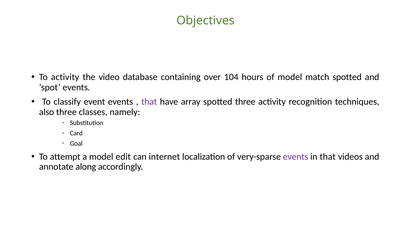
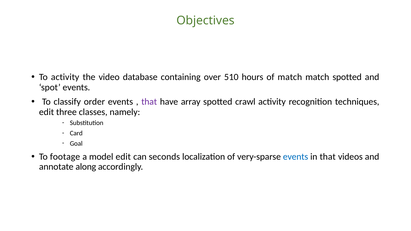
104: 104 -> 510 (231, 77)
of model: model -> match (290, 77)
event: event -> order (94, 102)
spotted three: three -> crawl (245, 102)
also: also -> edit (47, 112)
attempt: attempt -> footage (65, 157)
internet: internet -> seconds (164, 157)
events colour: purple -> blue (296, 157)
